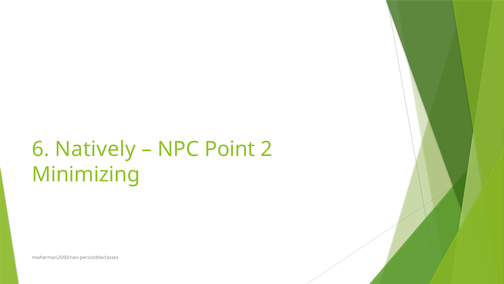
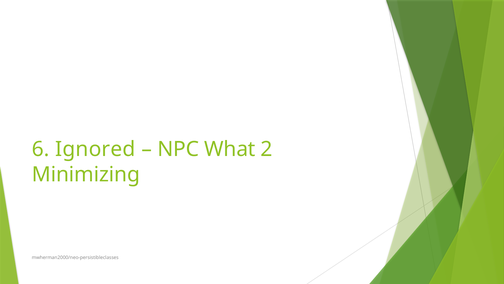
Natively: Natively -> Ignored (95, 149)
Point: Point -> What (230, 149)
